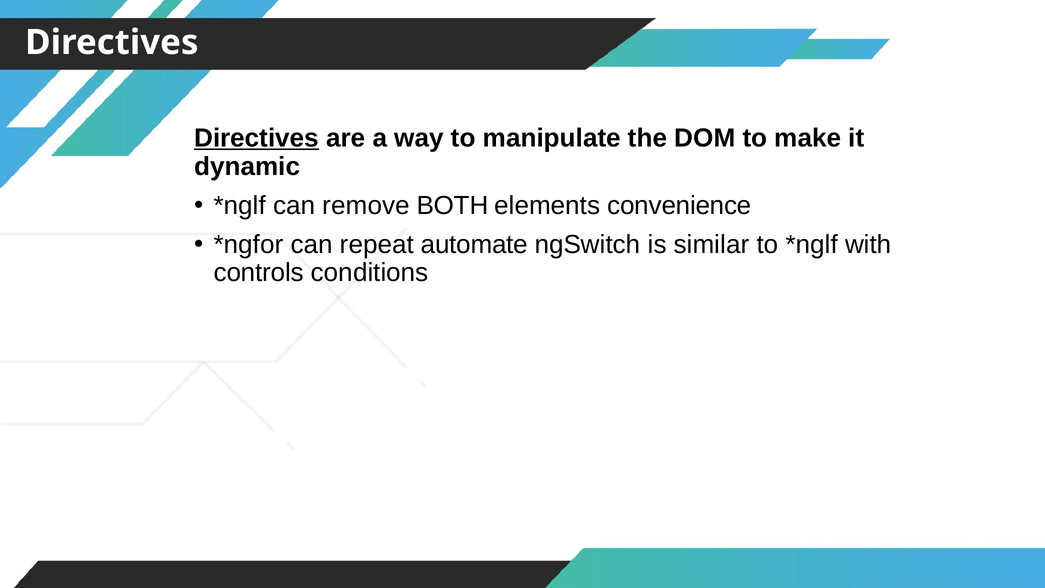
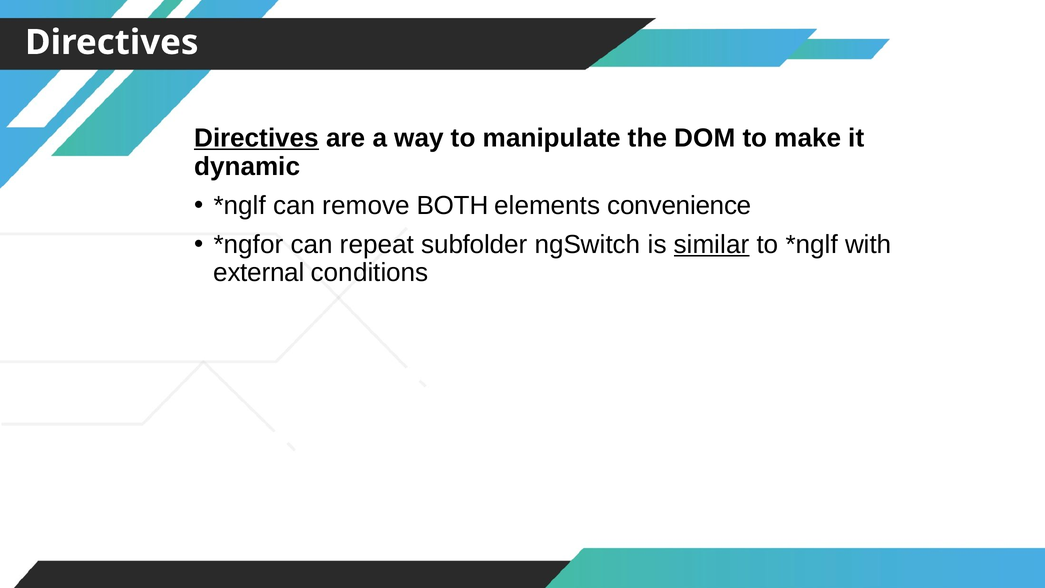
automate: automate -> subfolder (474, 245)
similar underline: none -> present (712, 245)
controls: controls -> external (259, 273)
